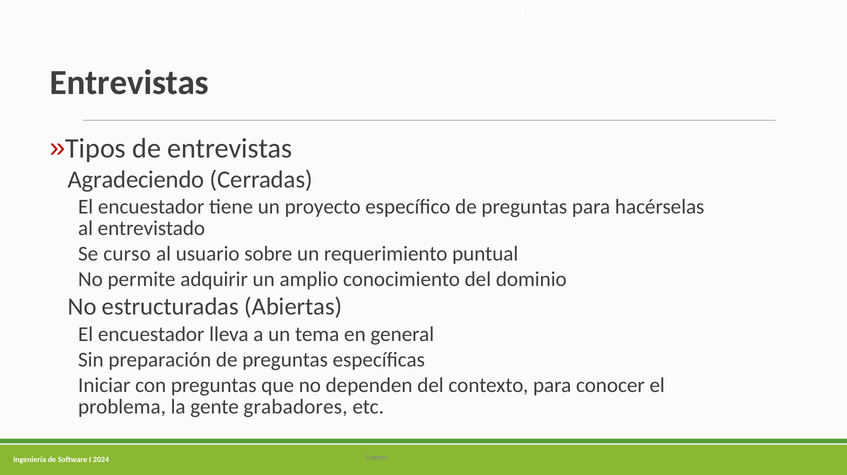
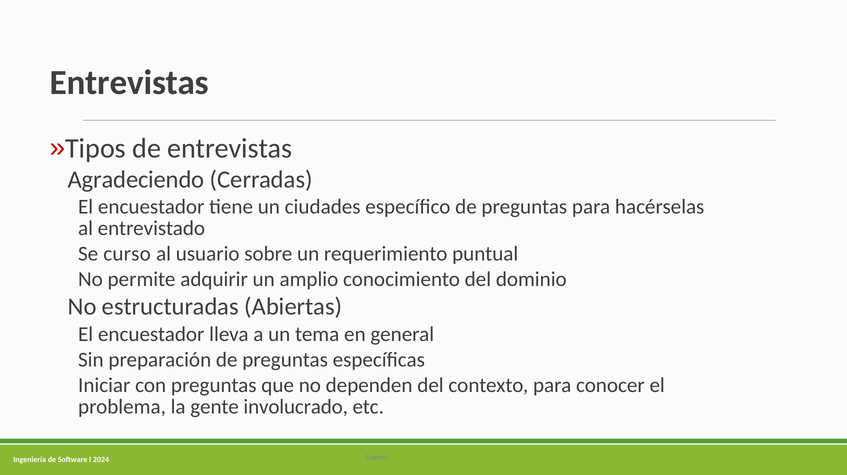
proyecto: proyecto -> ciudades (323, 207)
grabadores: grabadores -> involucrado (296, 406)
